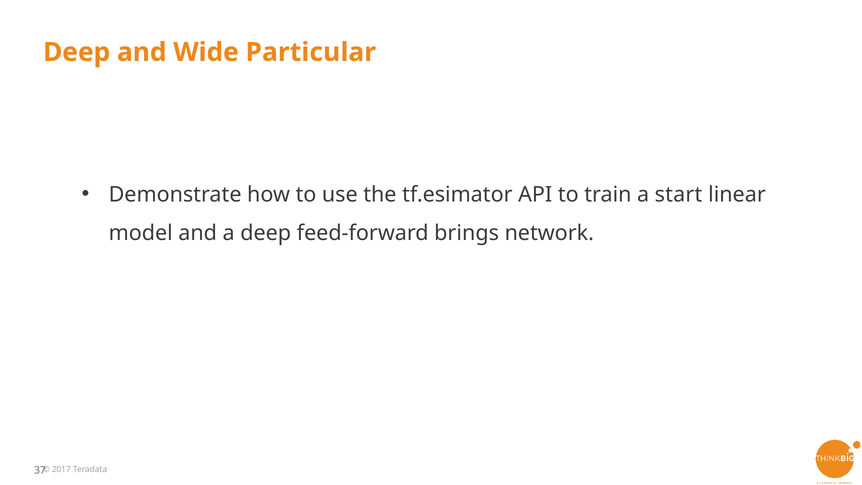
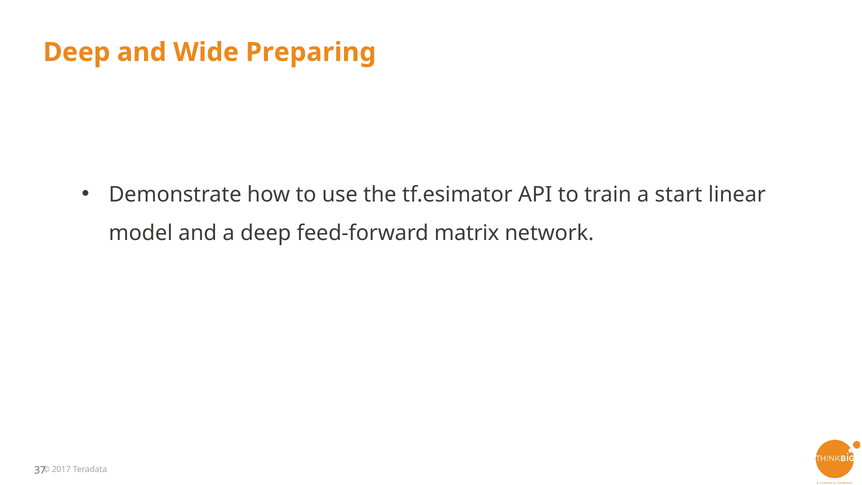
Particular: Particular -> Preparing (311, 52)
brings: brings -> matrix (467, 233)
